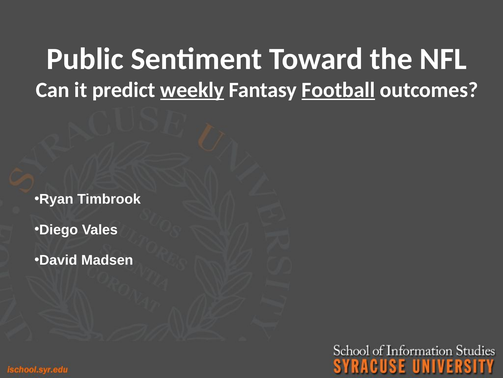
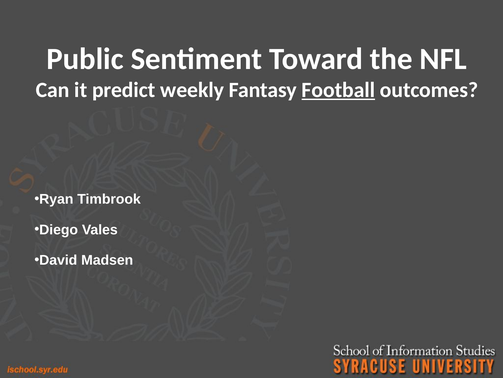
weekly underline: present -> none (192, 90)
